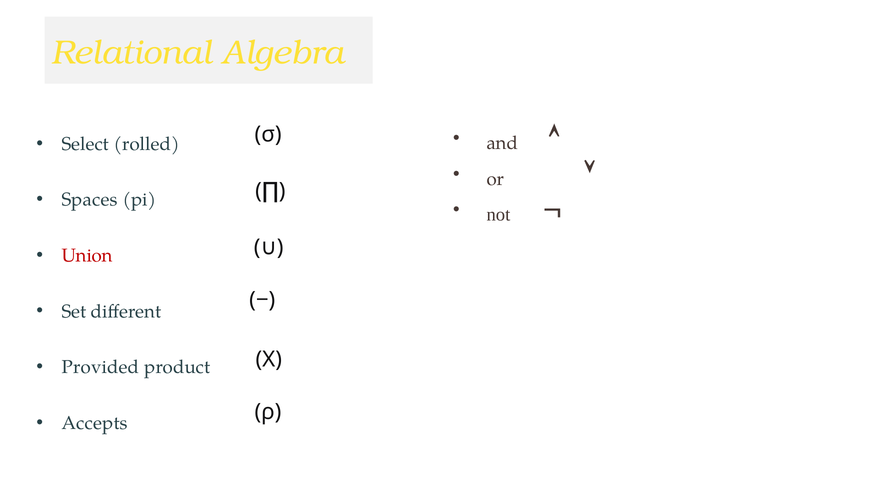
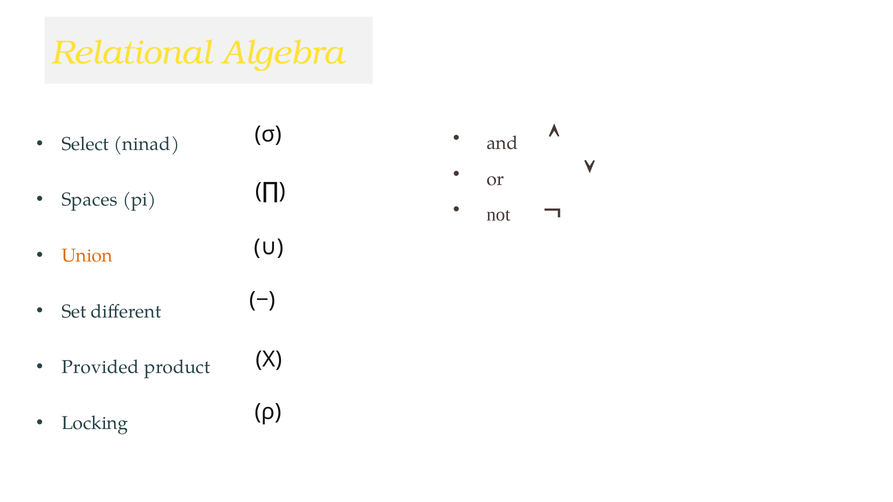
rolled: rolled -> ninad (147, 144)
Union colour: red -> orange (87, 256)
Accepts: Accepts -> Locking (95, 423)
